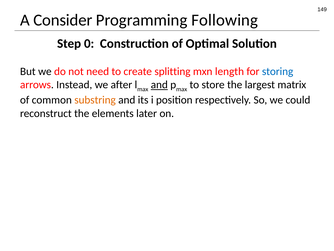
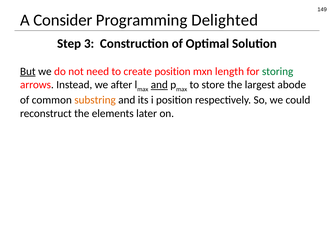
Following: Following -> Delighted (225, 20)
0: 0 -> 3 (89, 44)
But underline: none -> present (28, 71)
create splitting: splitting -> position (172, 71)
storing colour: blue -> green (278, 71)
matrix: matrix -> abode (292, 85)
